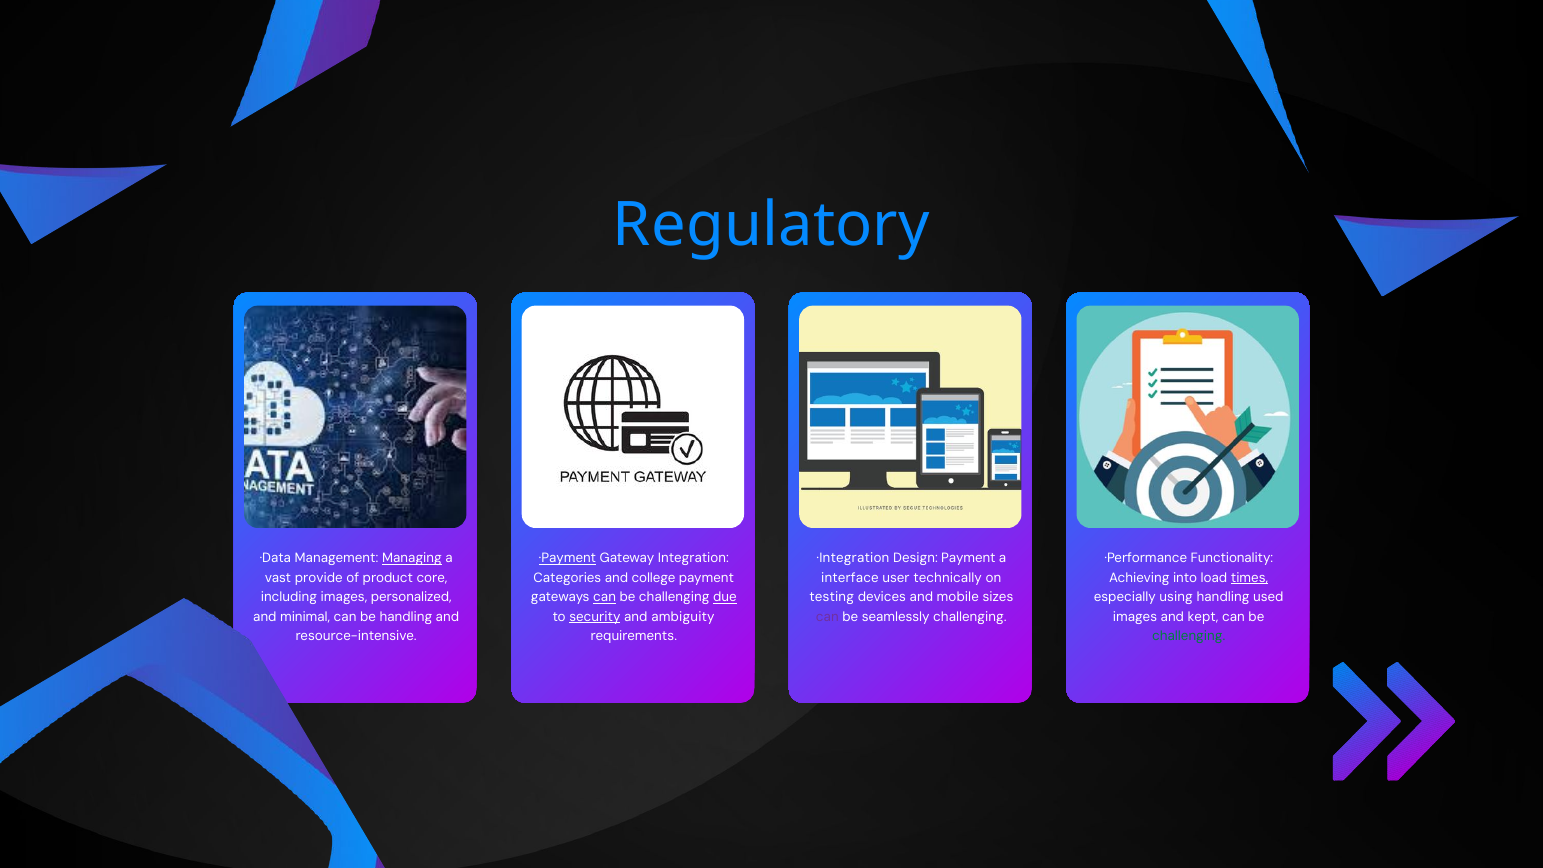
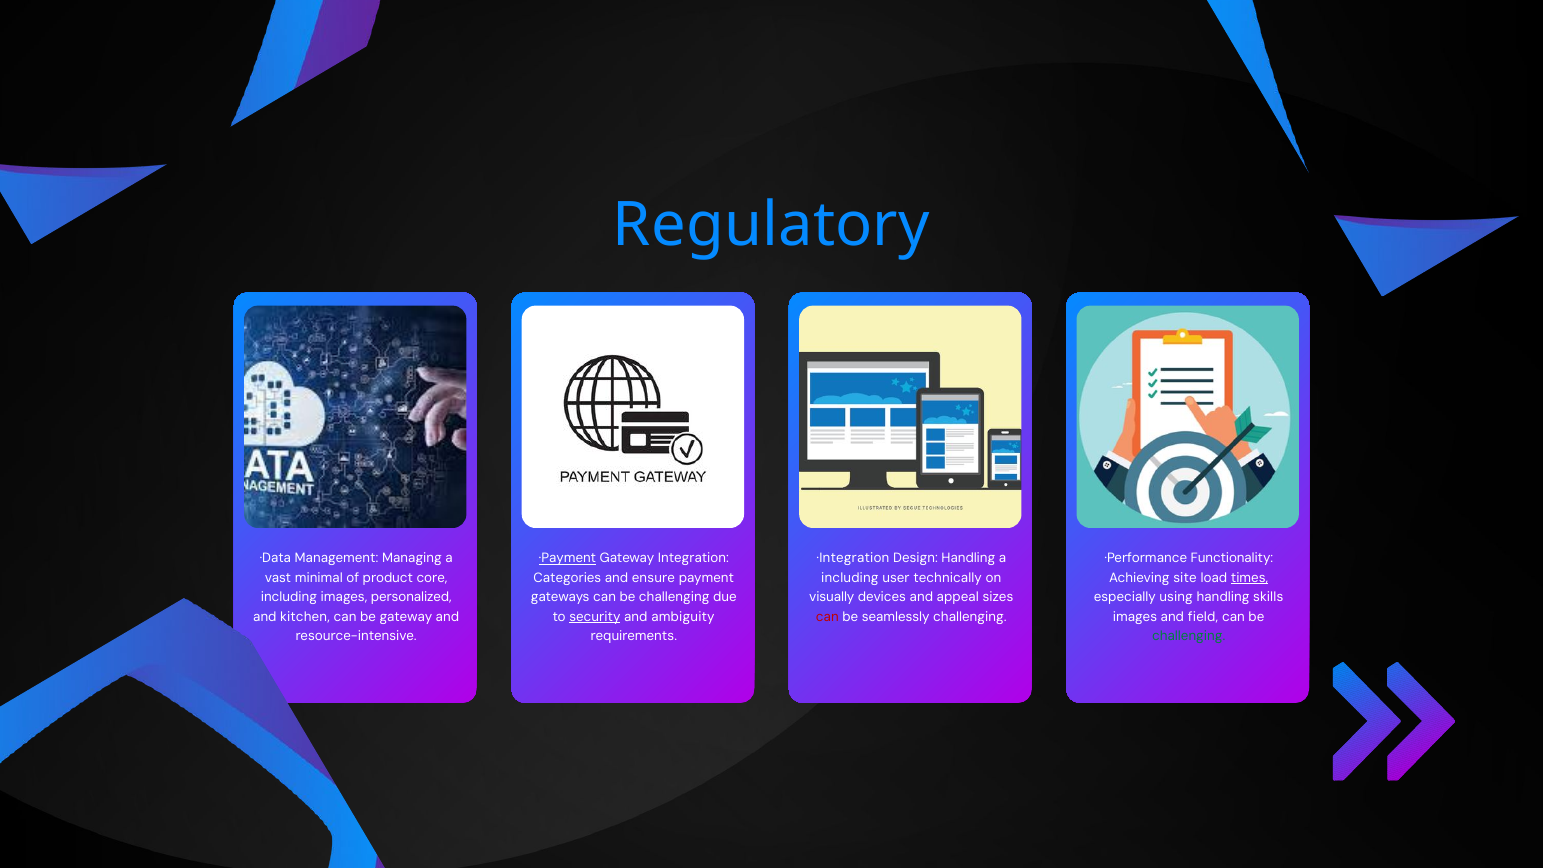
Managing underline: present -> none (412, 558)
Design Payment: Payment -> Handling (968, 558)
provide: provide -> minimal (319, 578)
college: college -> ensure (653, 578)
into: into -> site (1185, 578)
interface: interface -> including (850, 578)
can underline: present -> none (605, 597)
due underline: present -> none (725, 597)
testing: testing -> visually (832, 597)
mobile: mobile -> appeal (958, 597)
used: used -> skills (1268, 597)
minimal: minimal -> kitchen (305, 617)
be handling: handling -> gateway (406, 617)
can colour: purple -> red (827, 617)
kept: kept -> field (1203, 617)
